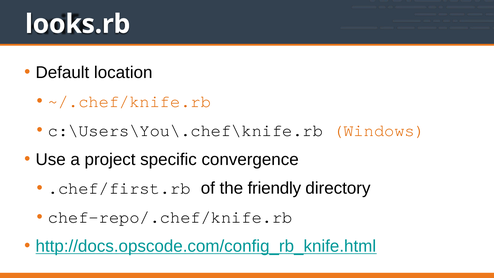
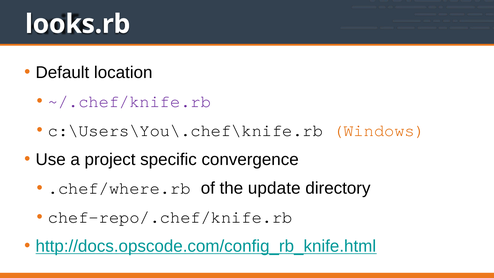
~/.chef/knife.rb colour: orange -> purple (129, 101)
.chef/first.rb: .chef/first.rb -> .chef/where.rb (119, 188)
friendly: friendly -> update (274, 188)
